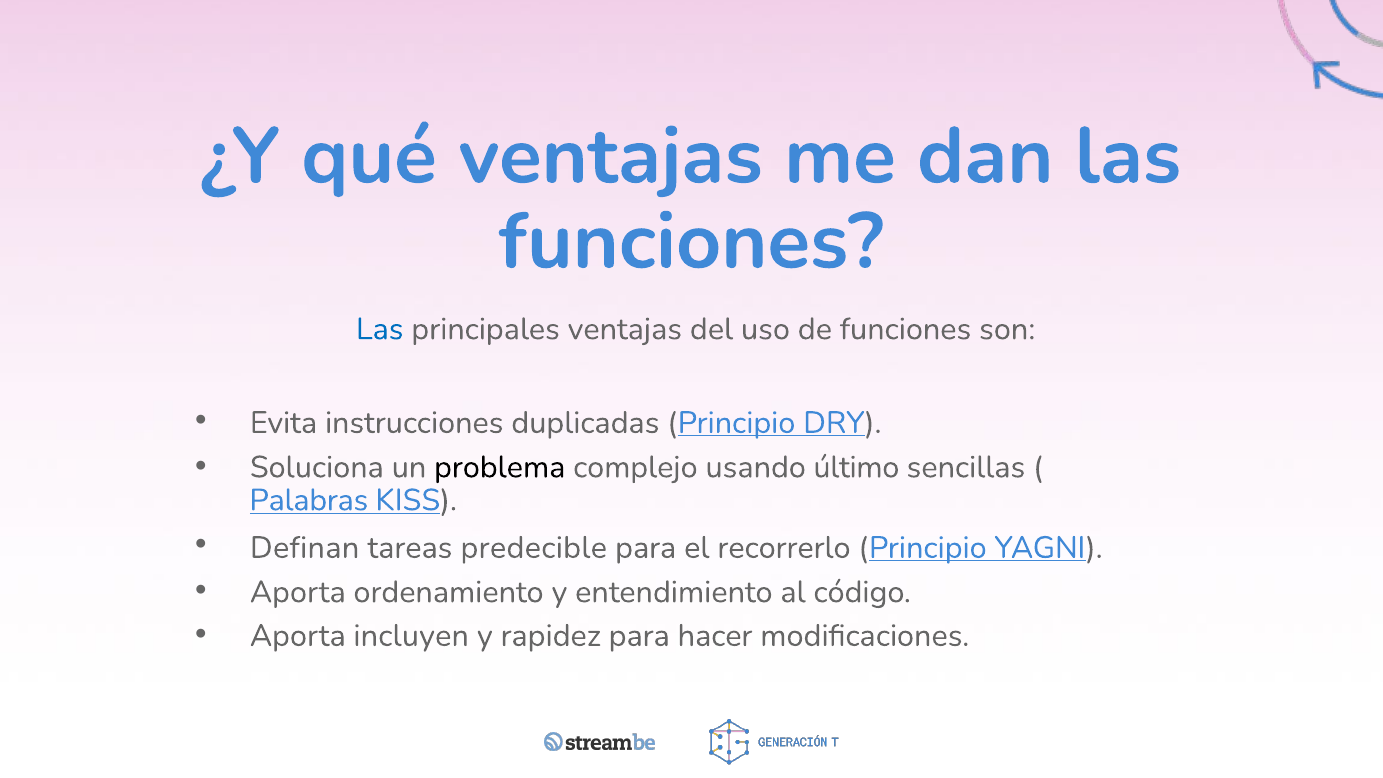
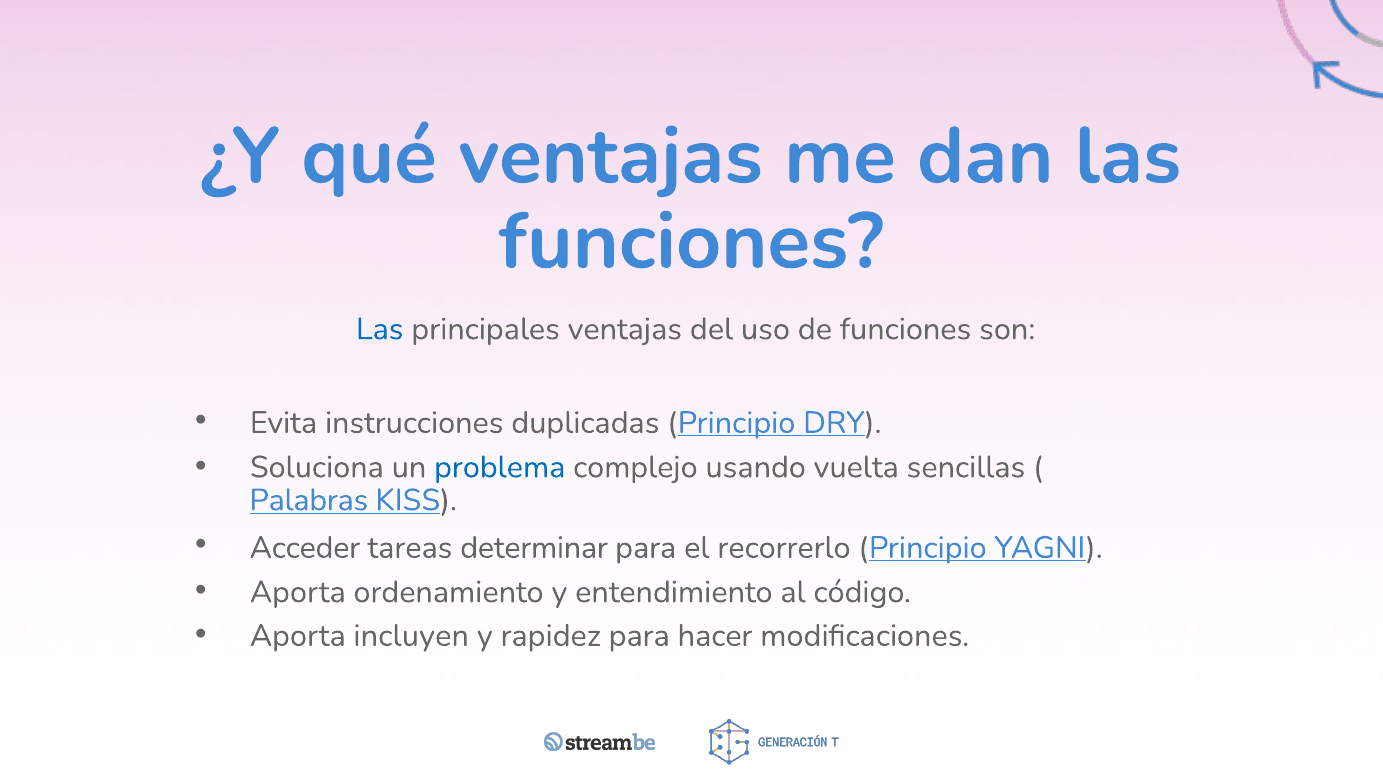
problema colour: black -> blue (500, 467)
último: último -> vuelta (856, 467)
Definan: Definan -> Acceder (305, 548)
predecible: predecible -> determinar (534, 548)
